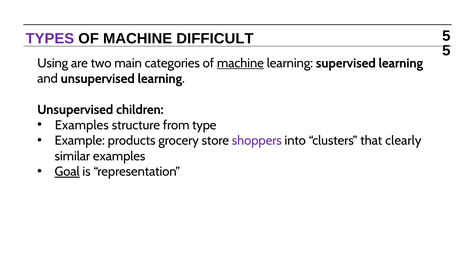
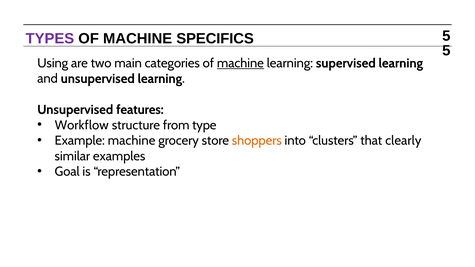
DIFFICULT: DIFFICULT -> SPECIFICS (215, 38)
children: children -> features (140, 110)
Examples: Examples -> Workflow (82, 125)
Example products: products -> machine (132, 140)
shoppers colour: purple -> orange (257, 140)
Goal underline: present -> none (67, 171)
